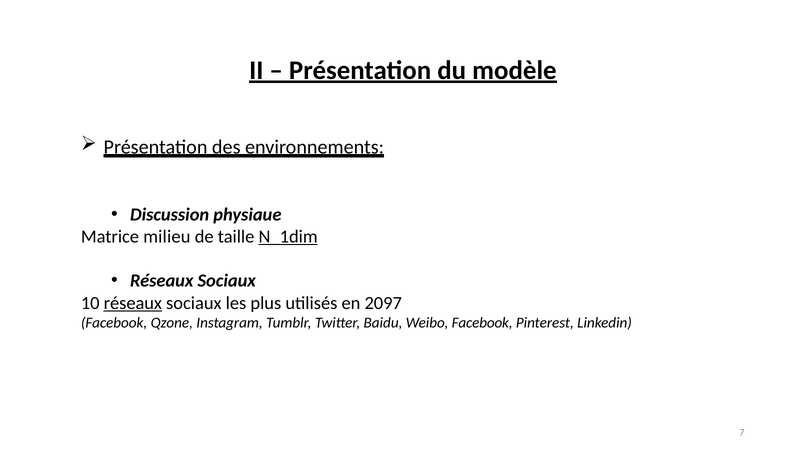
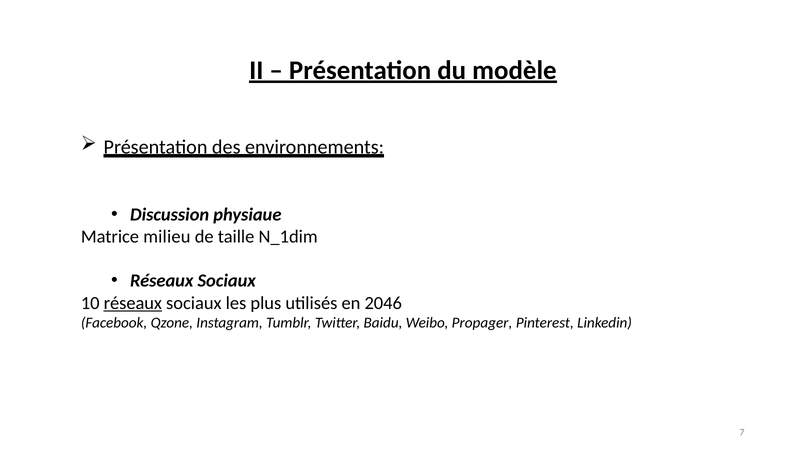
N_1dim underline: present -> none (288, 237)
2097: 2097 -> 2046 (383, 303)
Weibo Facebook: Facebook -> Propager (482, 323)
